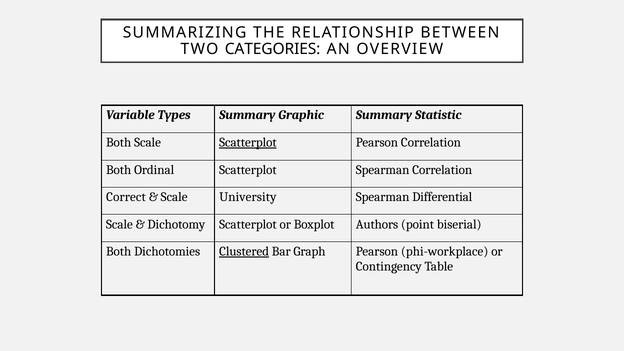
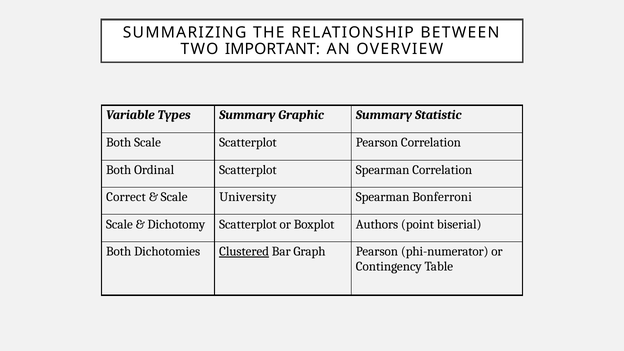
CATEGORIES: CATEGORIES -> IMPORTANT (272, 49)
Scatterplot underline: present -> none (248, 142)
Differential: Differential -> Bonferroni (442, 197)
phi-workplace: phi-workplace -> phi-numerator (445, 252)
